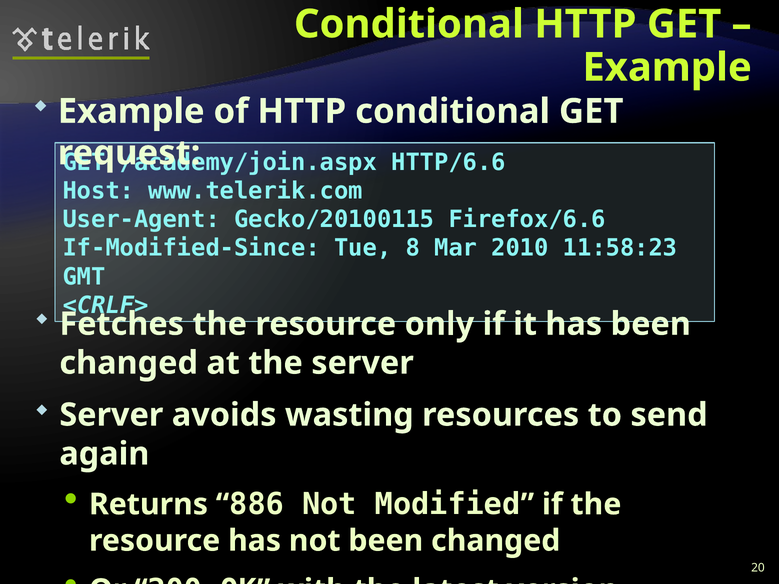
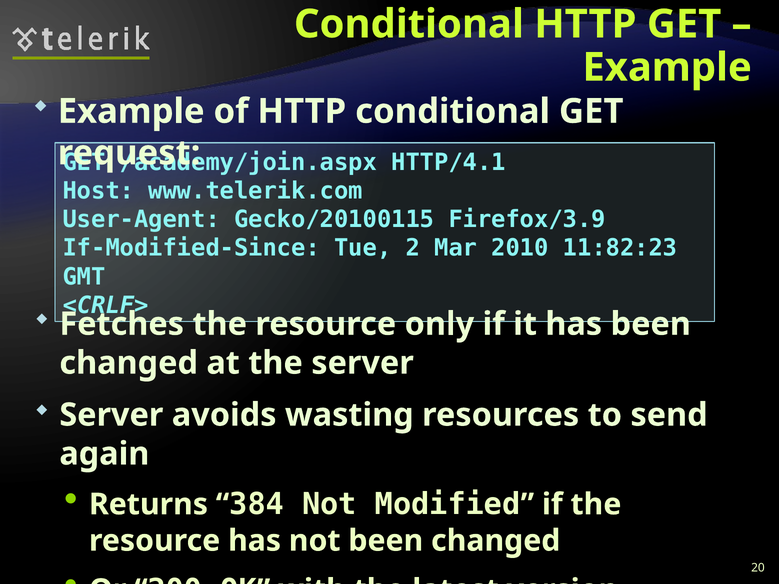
HTTP/6.6: HTTP/6.6 -> HTTP/4.1 (449, 163)
Firefox/6.6: Firefox/6.6 -> Firefox/3.9 (527, 220)
8: 8 -> 2 (413, 248)
11:58:23: 11:58:23 -> 11:82:23 (620, 248)
886: 886 -> 384 (257, 505)
